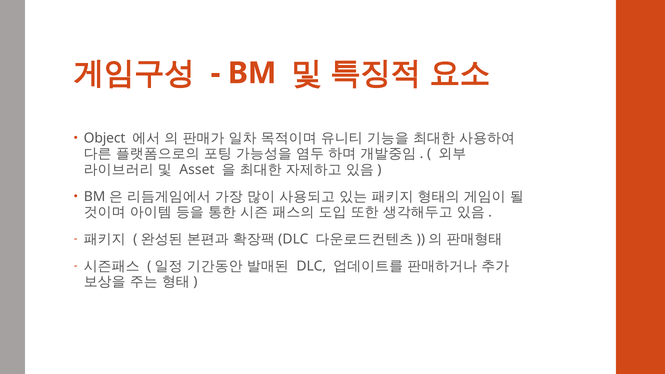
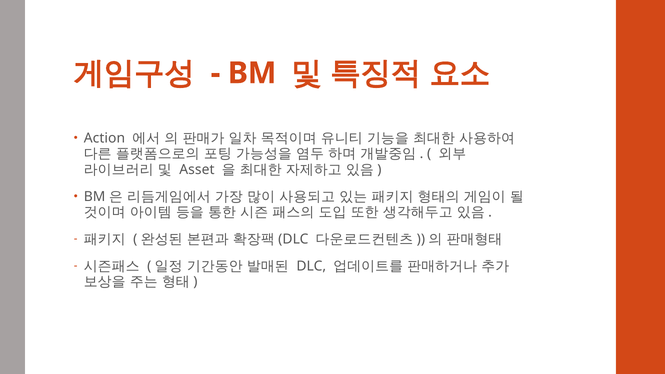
Object: Object -> Action (104, 138)
